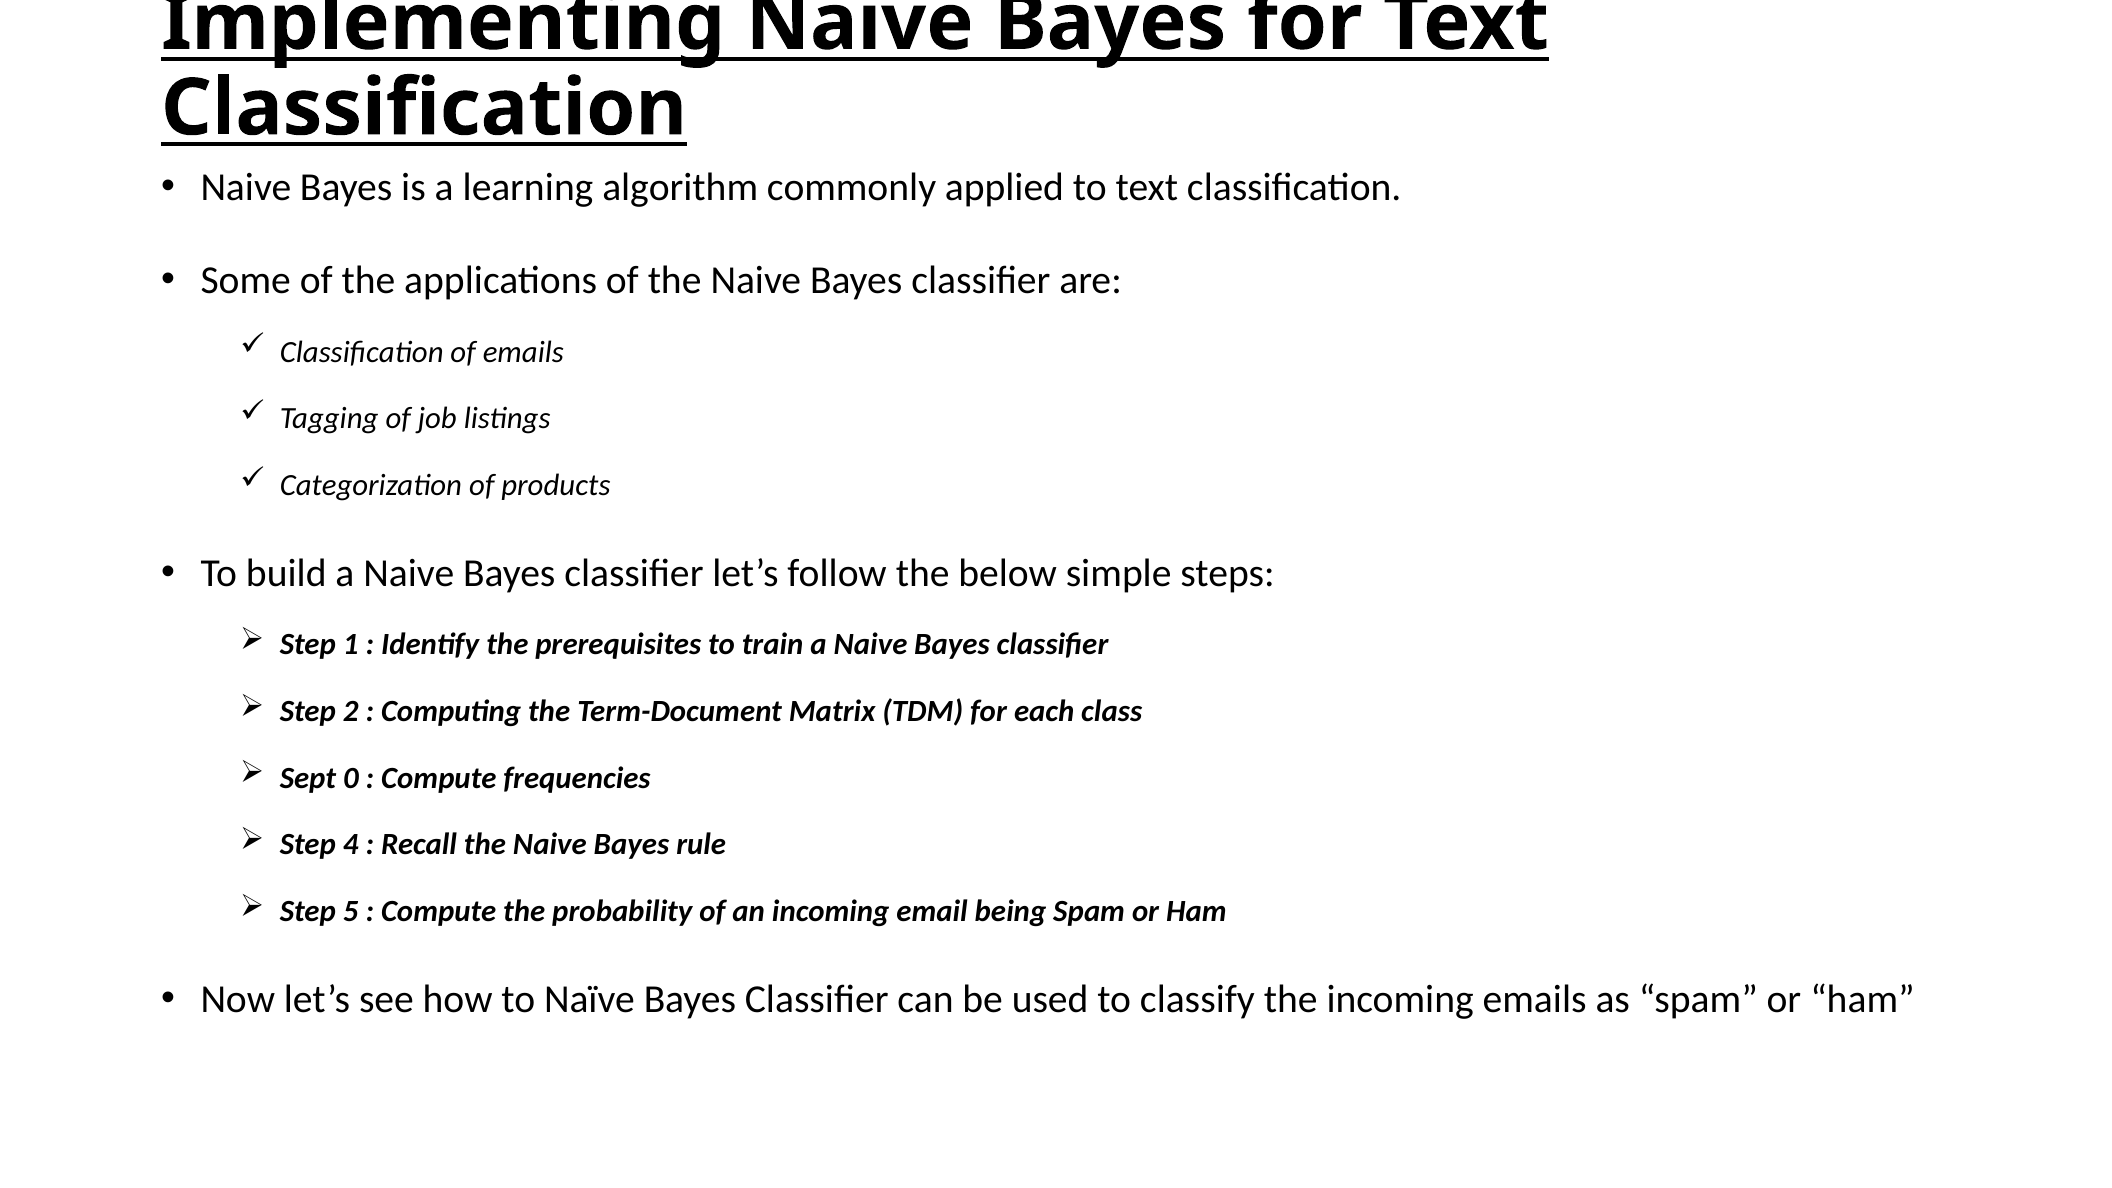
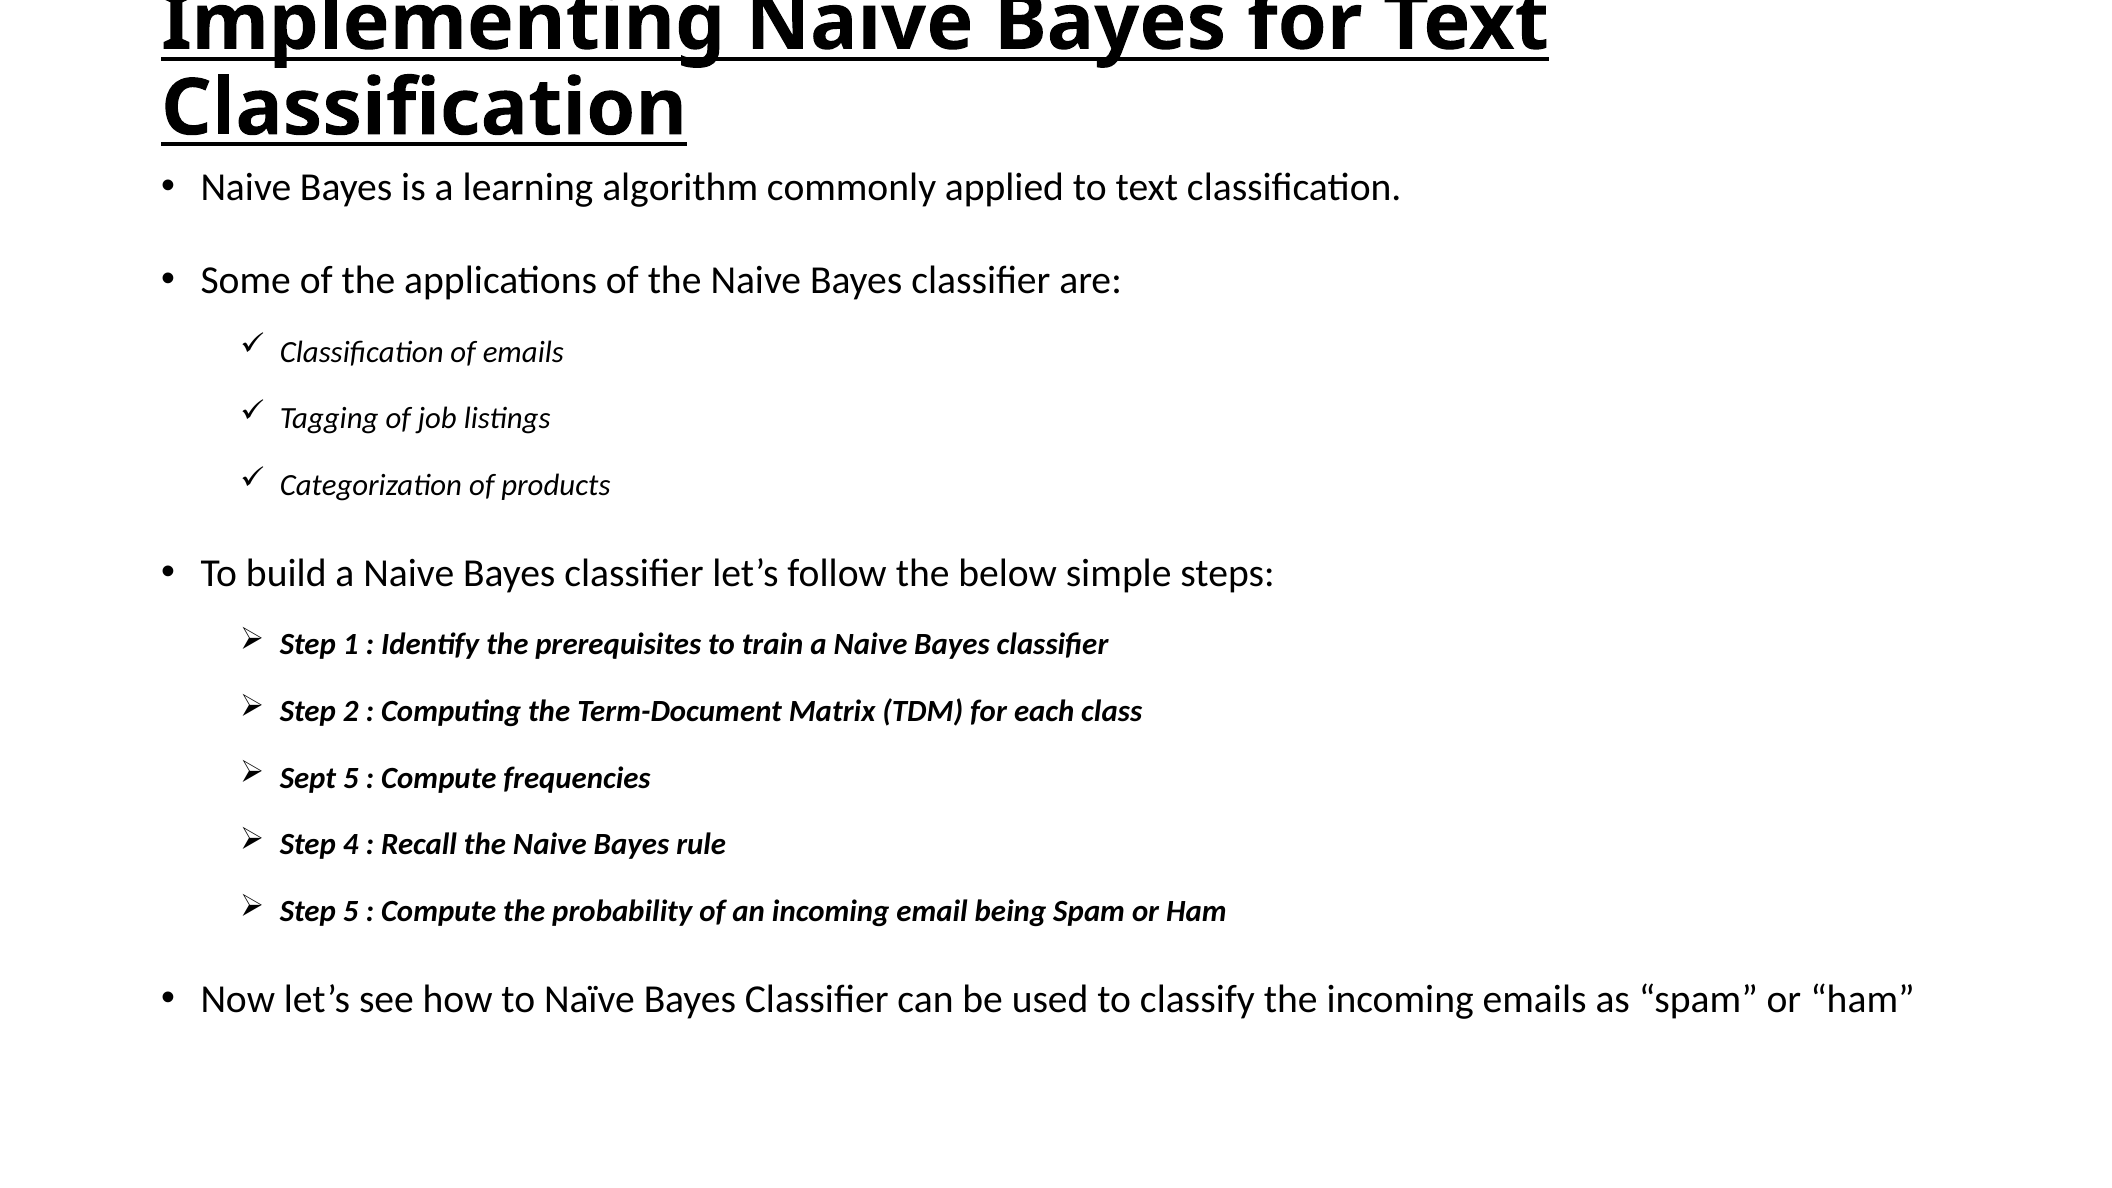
Sept 0: 0 -> 5 (351, 778)
